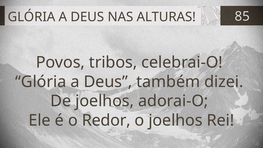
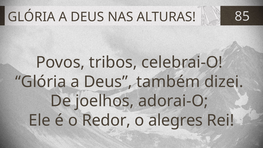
o joelhos: joelhos -> alegres (176, 120)
